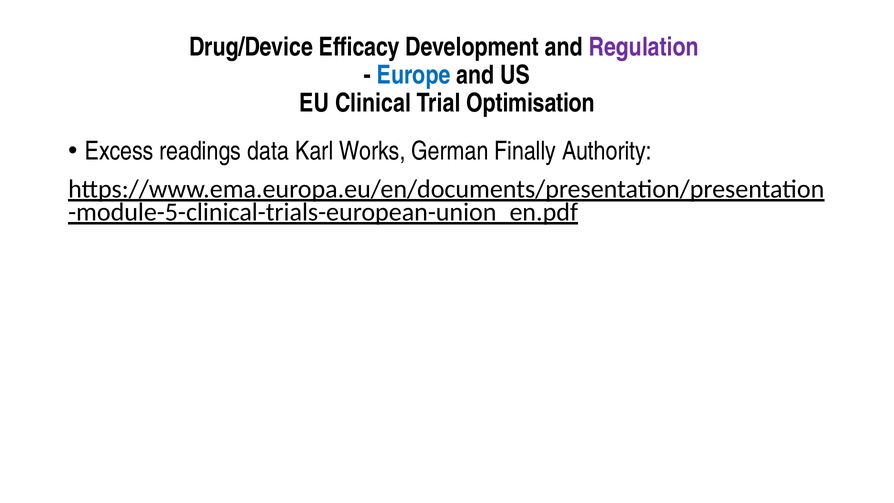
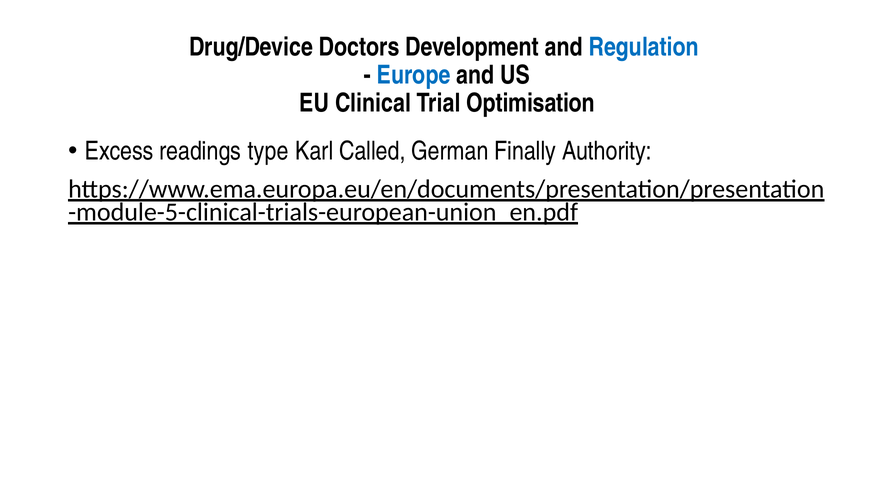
Efficacy: Efficacy -> Doctors (359, 47)
Regulation colour: purple -> blue (644, 47)
data: data -> type (268, 151)
Works: Works -> Called (372, 151)
